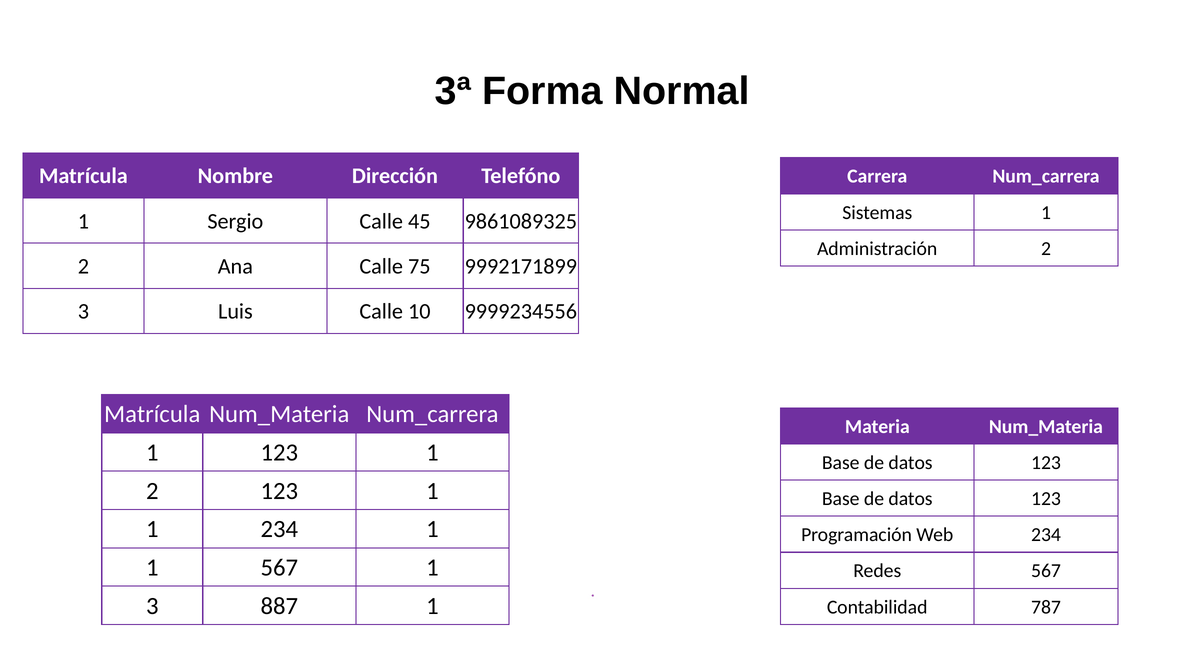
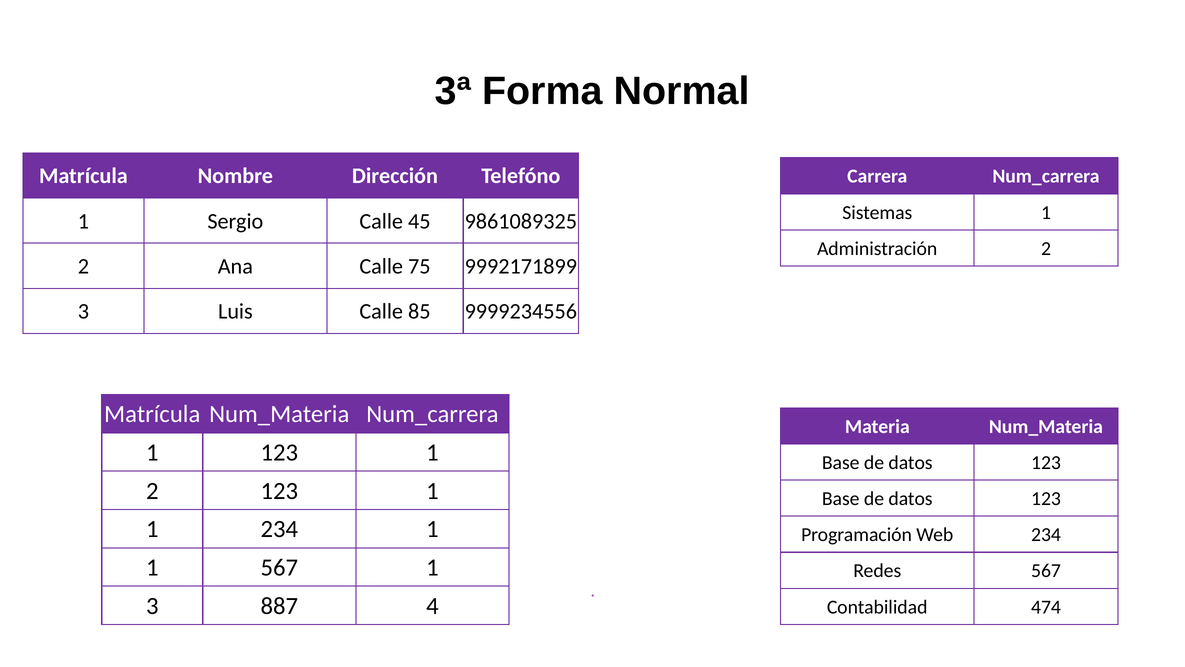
10: 10 -> 85 (419, 311)
887 1: 1 -> 4 (432, 606)
787: 787 -> 474 (1046, 607)
